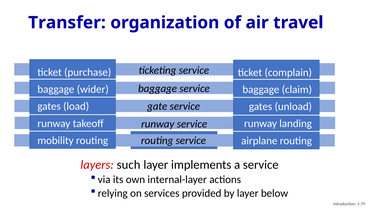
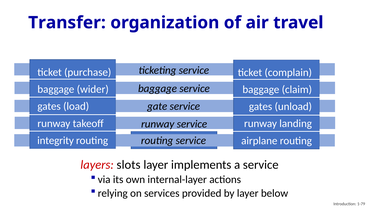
mobility: mobility -> integrity (56, 140)
such: such -> slots (129, 165)
